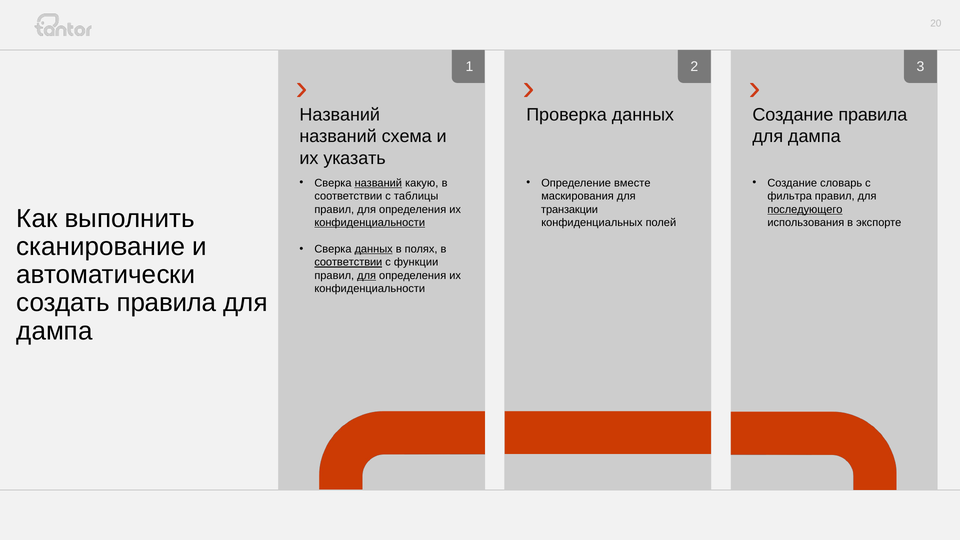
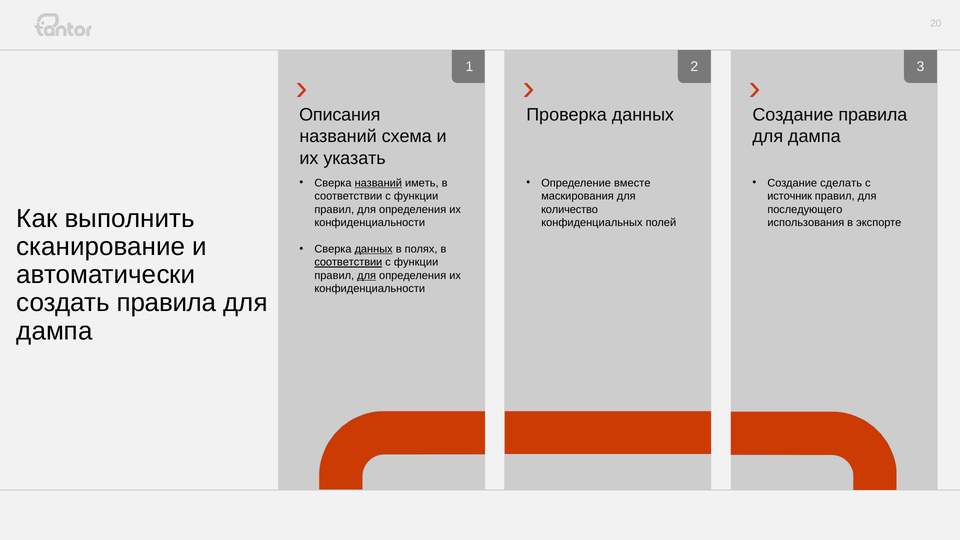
Названий: Названий -> Описания (340, 115)
какую: какую -> иметь (422, 183)
словарь: словарь -> сделать (841, 183)
таблицы: таблицы -> функции (416, 196)
фильтра: фильтра -> источник (790, 196)
транзакции: транзакции -> количество (570, 209)
последующего underline: present -> none (805, 209)
конфиденциальности underline: present -> none (370, 223)
